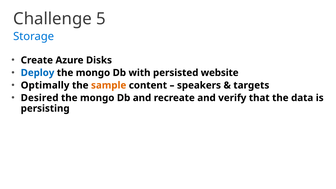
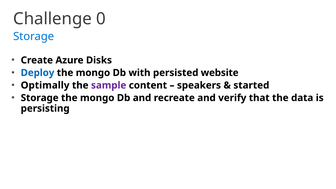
5: 5 -> 0 (101, 19)
sample colour: orange -> purple (109, 85)
targets: targets -> started (251, 85)
Desired: Desired -> Storage (40, 98)
